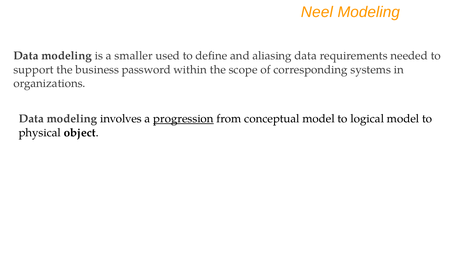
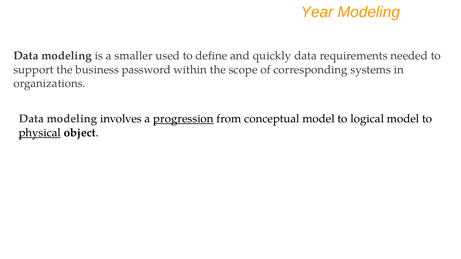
Neel: Neel -> Year (317, 12)
aliasing: aliasing -> quickly (272, 56)
physical underline: none -> present (40, 133)
